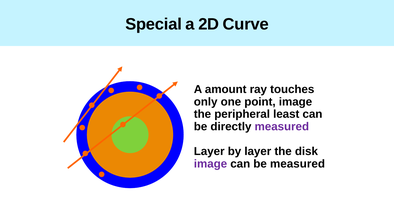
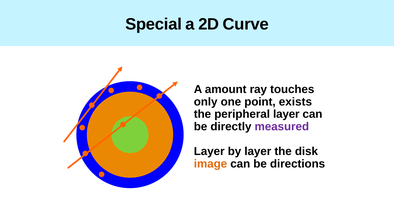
point image: image -> exists (295, 102)
peripheral least: least -> layer (286, 114)
image colour: purple -> orange (210, 164)
be measured: measured -> directions (298, 164)
